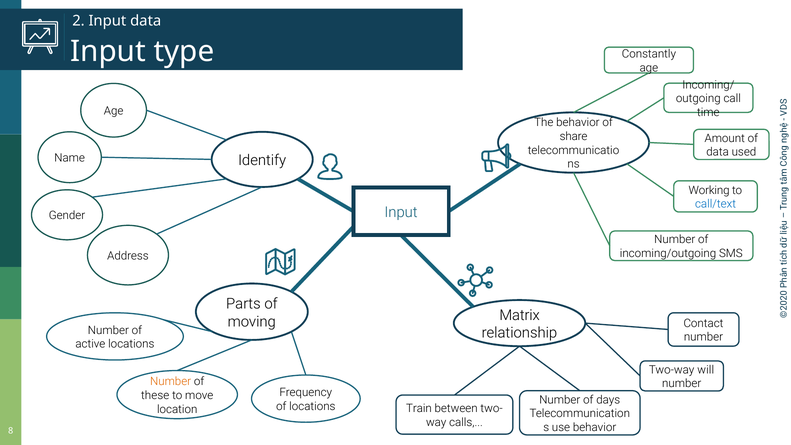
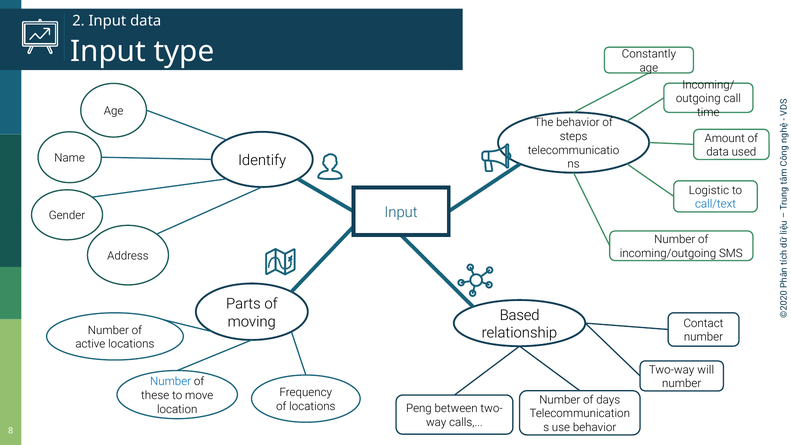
share: share -> steps (574, 136)
Working: Working -> Logistic (709, 190)
Matrix: Matrix -> Based (520, 315)
Number colour: orange -> blue (171, 381)
Train: Train -> Peng (419, 408)
